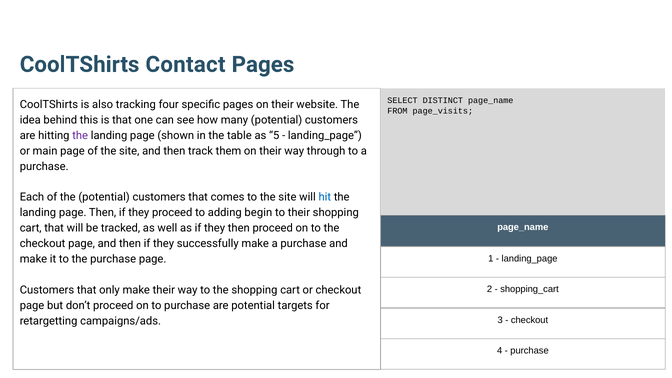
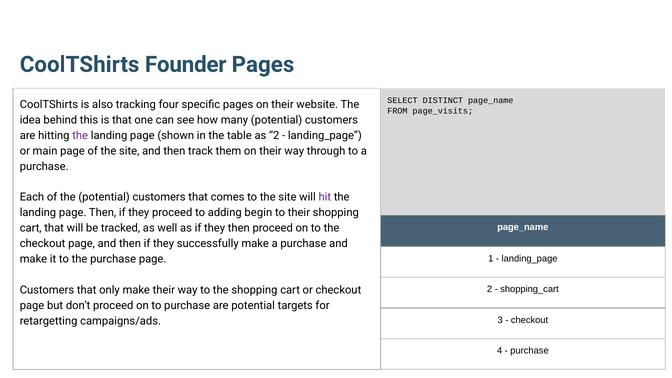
Contact: Contact -> Founder (186, 64)
as 5: 5 -> 2 (274, 135)
hit colour: blue -> purple (325, 197)
